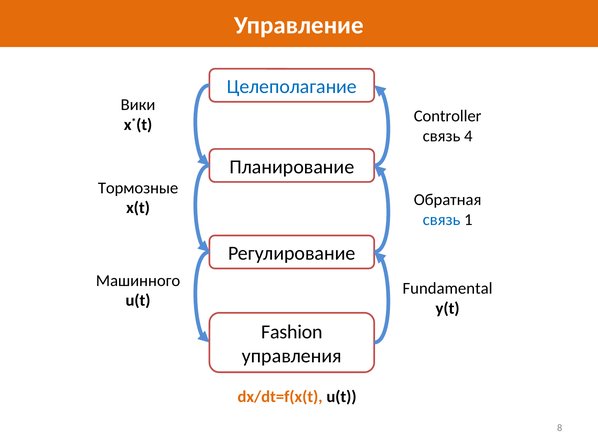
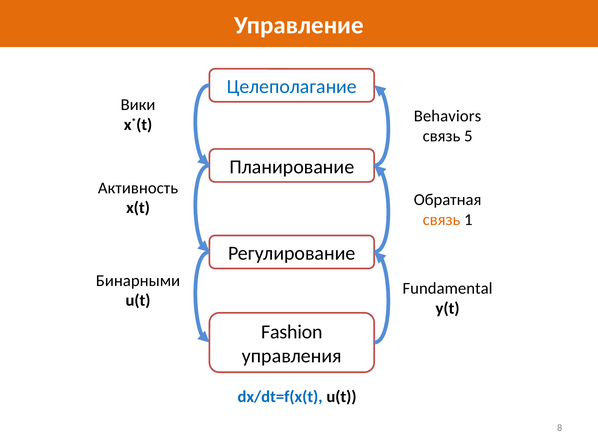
Controller: Controller -> Behaviors (447, 116)
4: 4 -> 5 (468, 136)
Тормозные: Тормозные -> Активность (138, 188)
связь colour: blue -> orange (442, 220)
Машинного: Машинного -> Бинарными (138, 281)
dx/dt=f(x(t colour: orange -> blue (280, 397)
